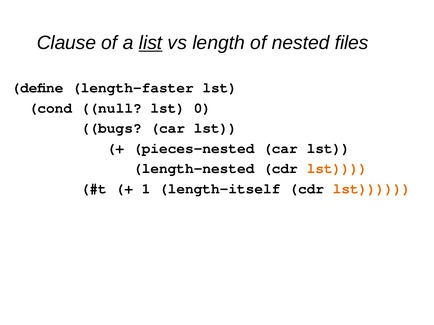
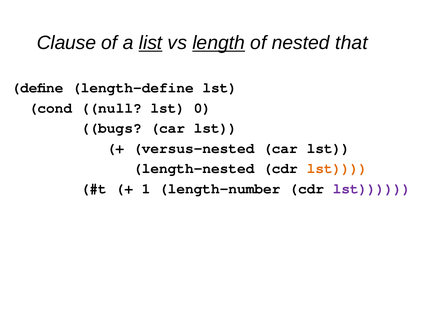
length underline: none -> present (219, 43)
files: files -> that (351, 43)
length-faster: length-faster -> length-define (133, 88)
pieces-nested: pieces-nested -> versus-nested (194, 149)
length-itself: length-itself -> length-number (220, 189)
lst colour: orange -> purple (372, 189)
